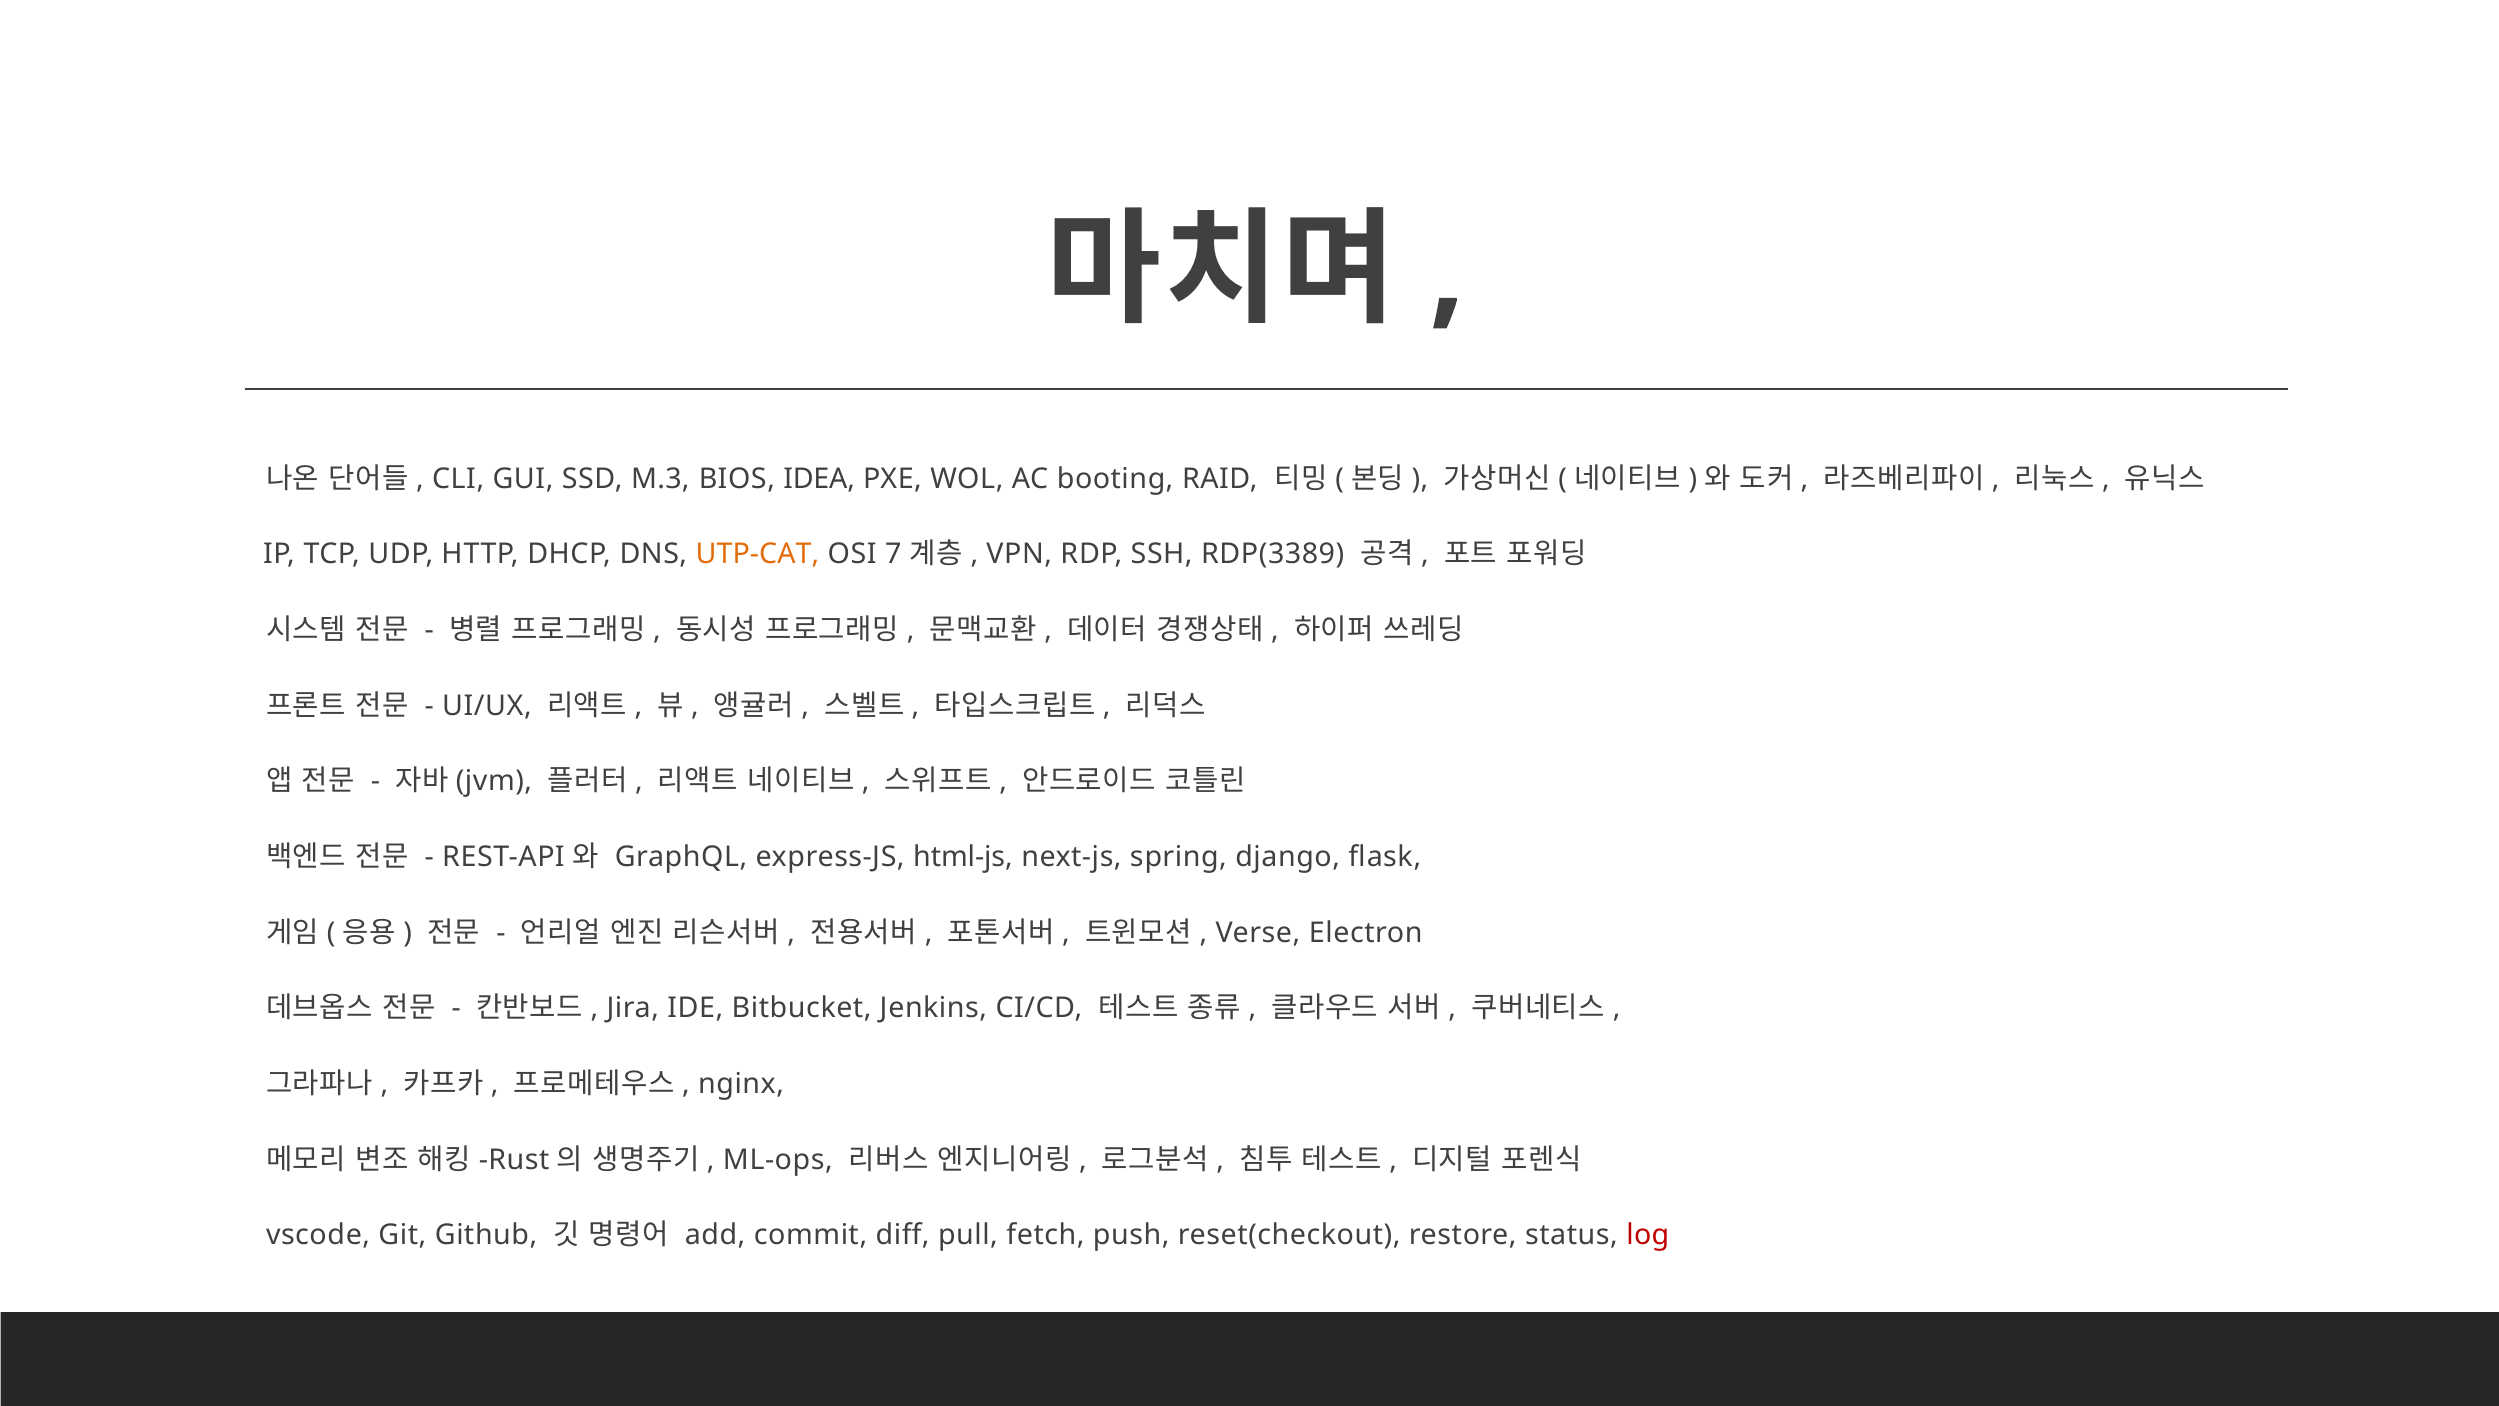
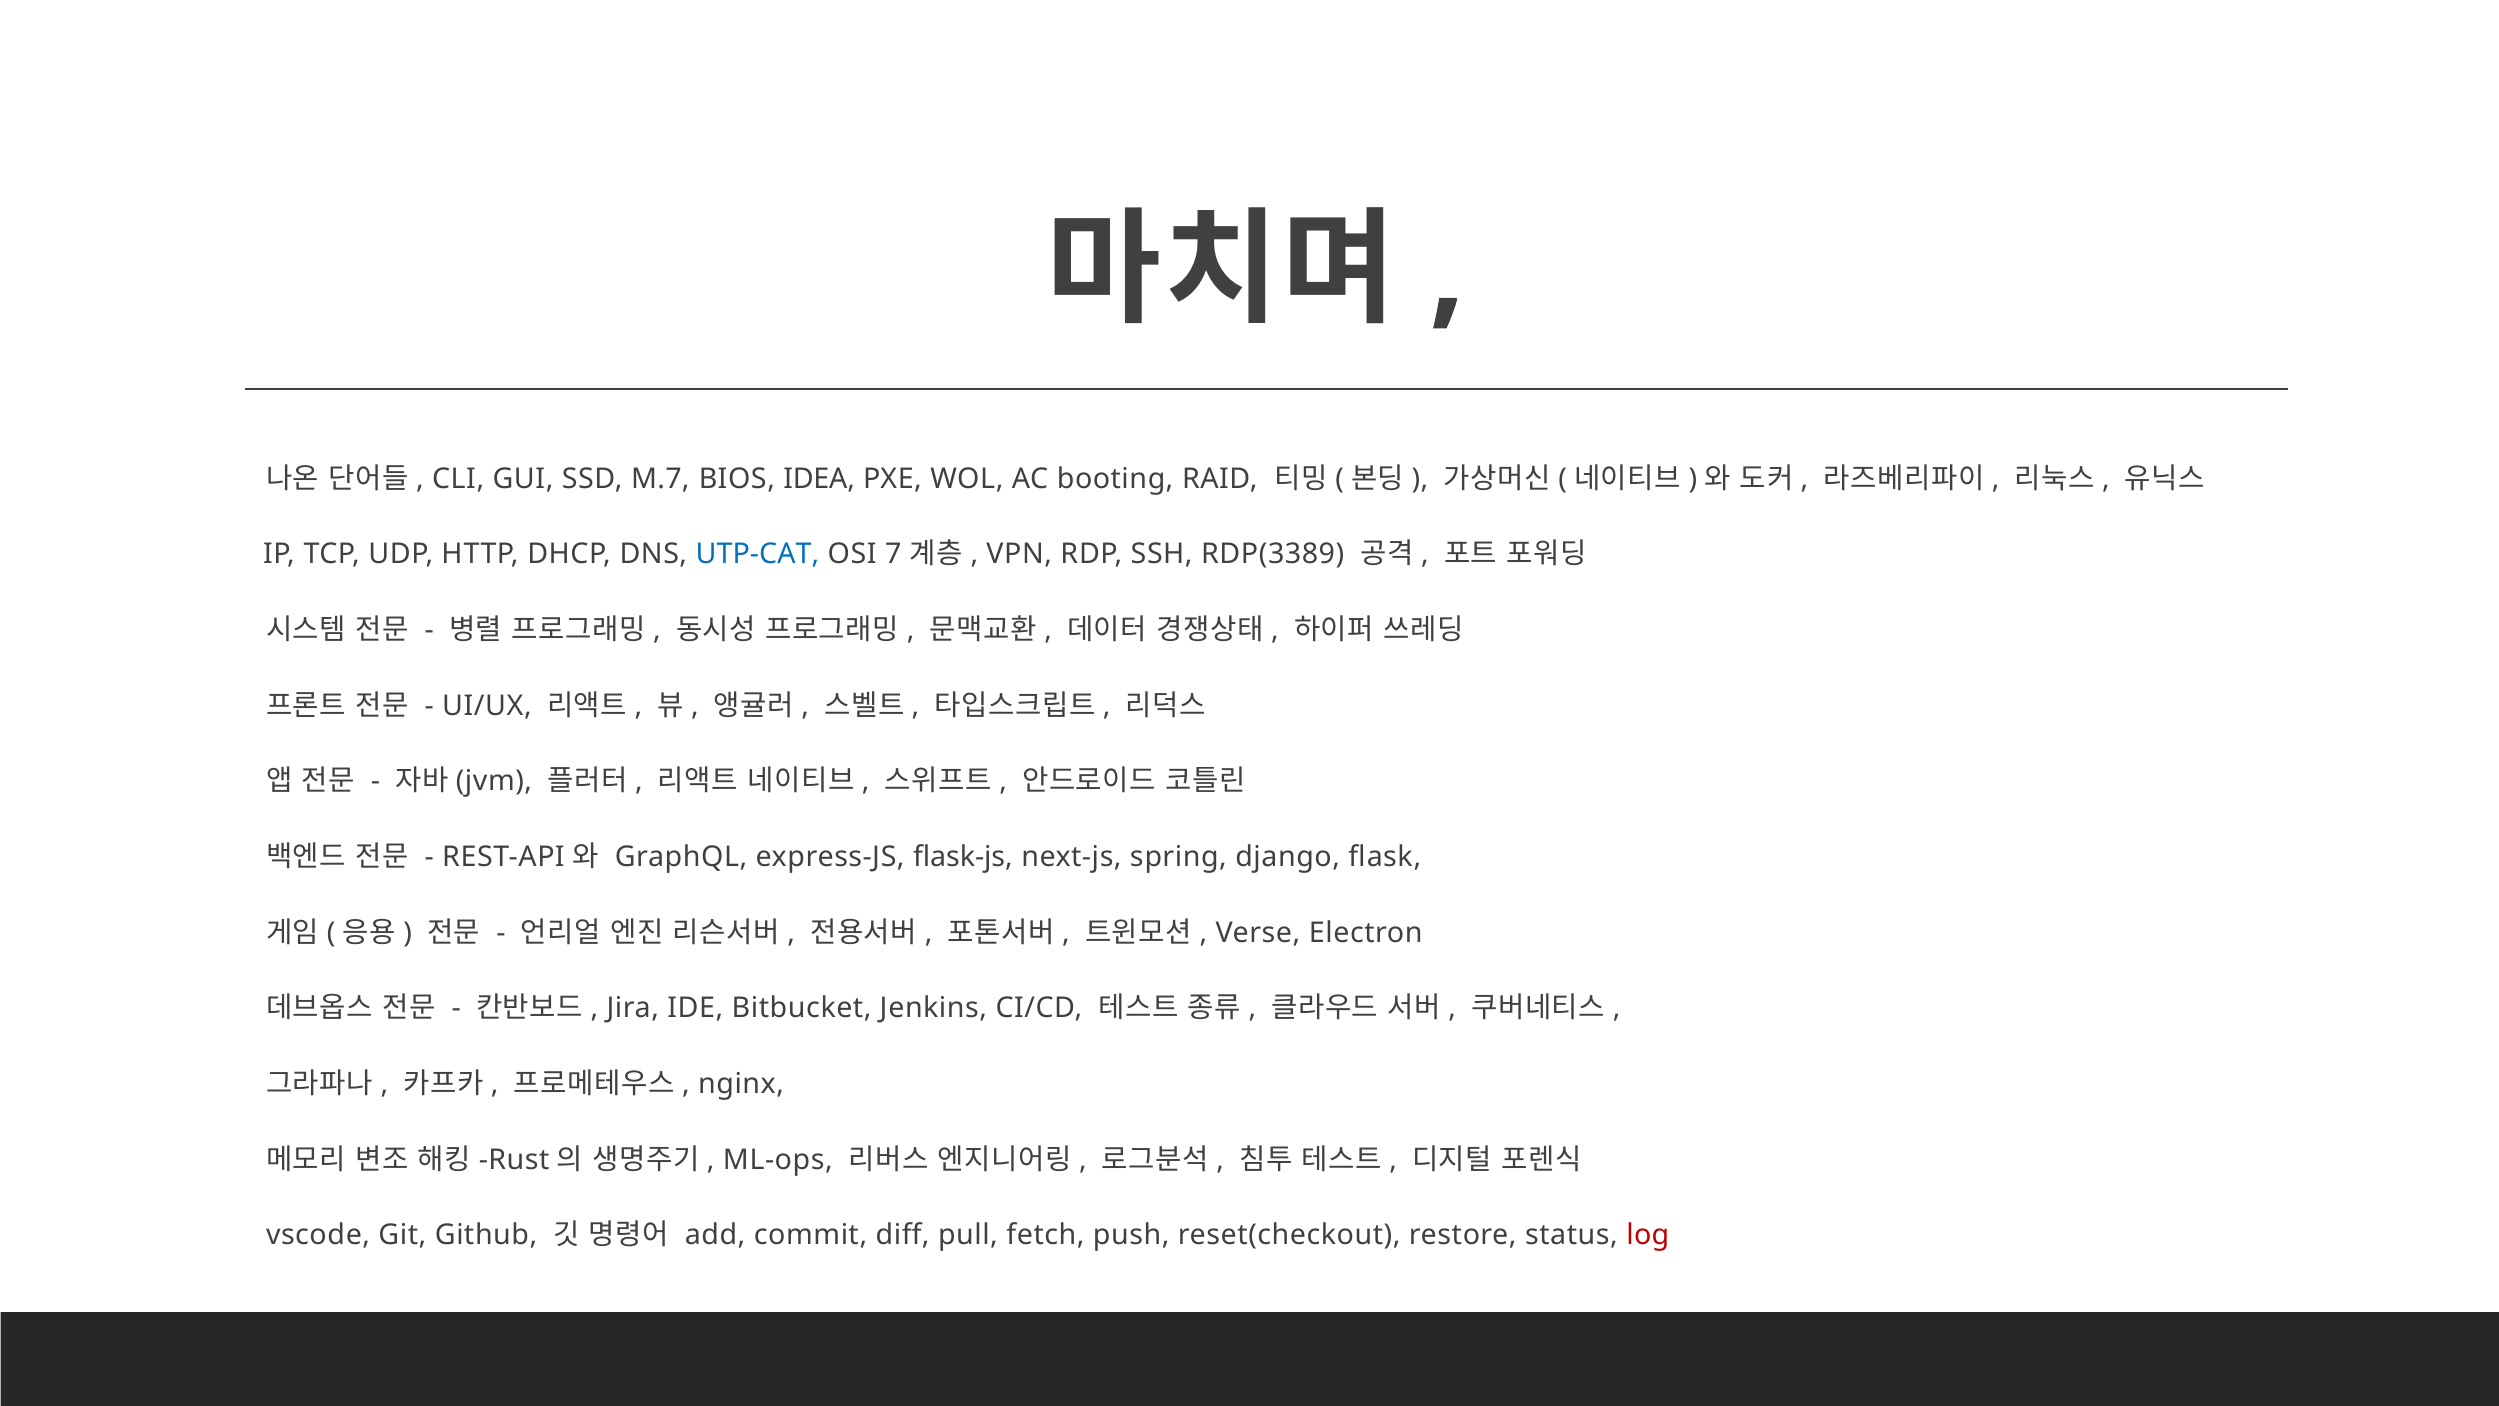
M.3: M.3 -> M.7 (660, 479)
UTP-CAT colour: orange -> blue (757, 554)
html-js: html-js -> flask-js (963, 857)
